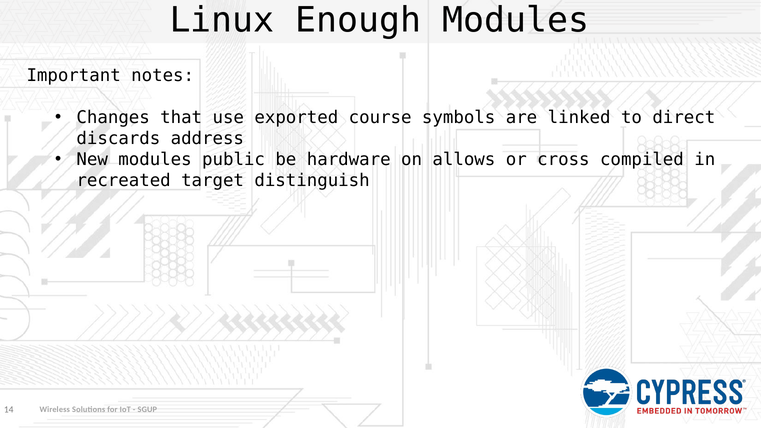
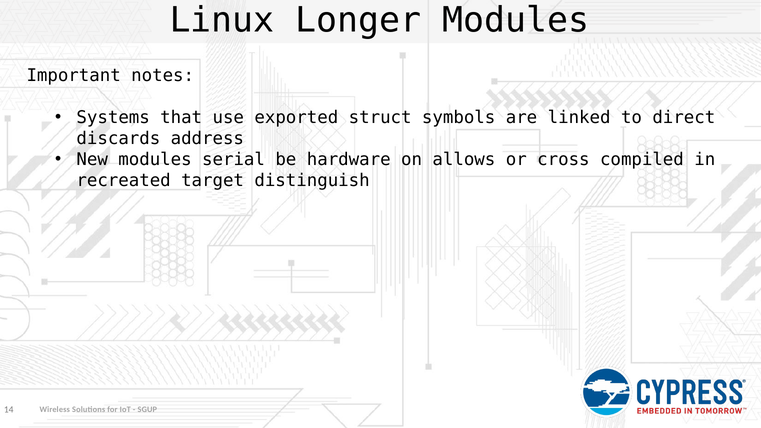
Enough: Enough -> Longer (358, 20)
Changes: Changes -> Systems (113, 118)
course: course -> struct (380, 118)
public: public -> serial (234, 159)
